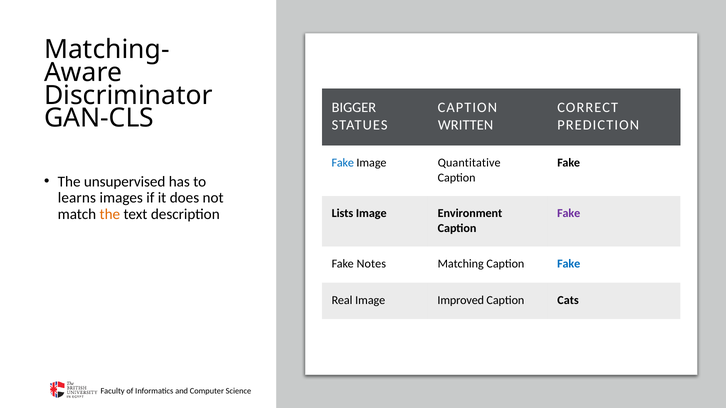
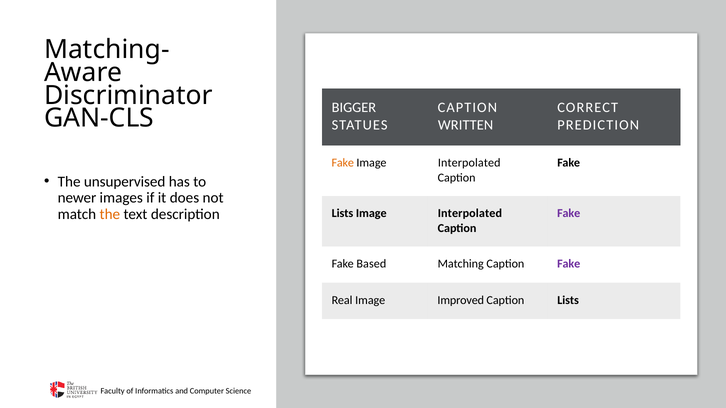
Fake colour: blue -> orange (343, 163)
Quantitative: Quantitative -> Interpolated (469, 163)
learns: learns -> newer (77, 198)
Environment: Environment -> Interpolated (470, 214)
Notes: Notes -> Based (371, 264)
Fake colour: blue -> purple (569, 264)
Caption Cats: Cats -> Lists (568, 300)
